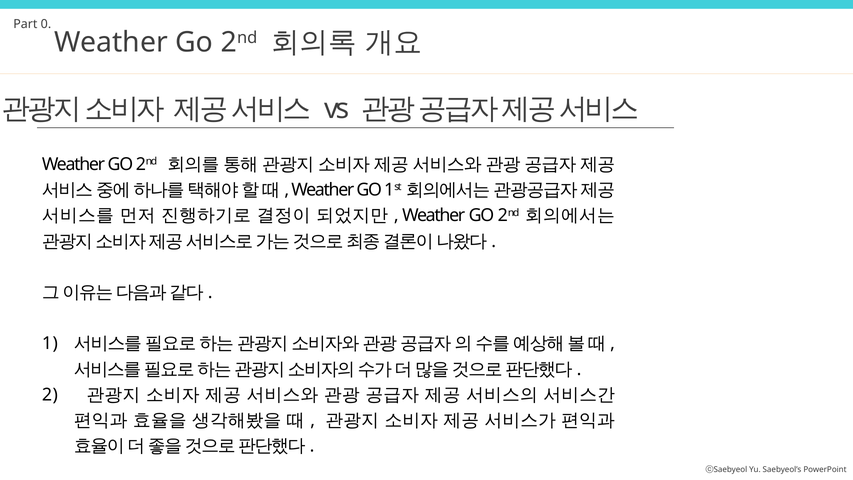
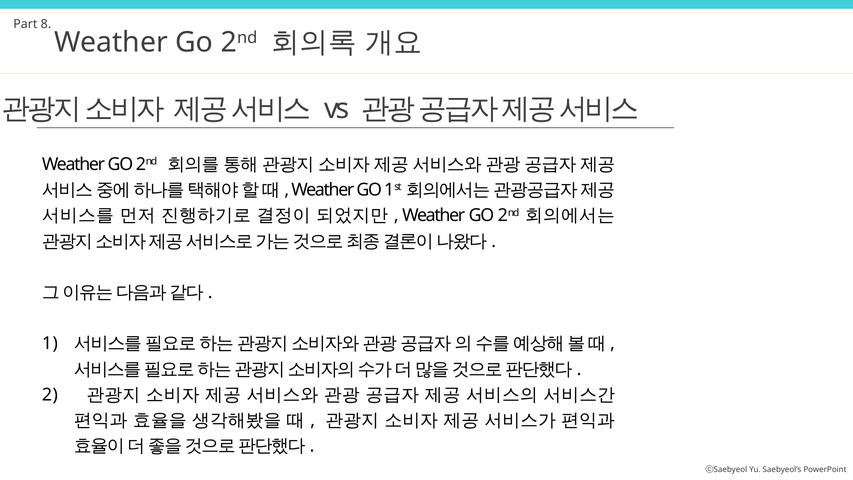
0: 0 -> 8 (46, 24)
